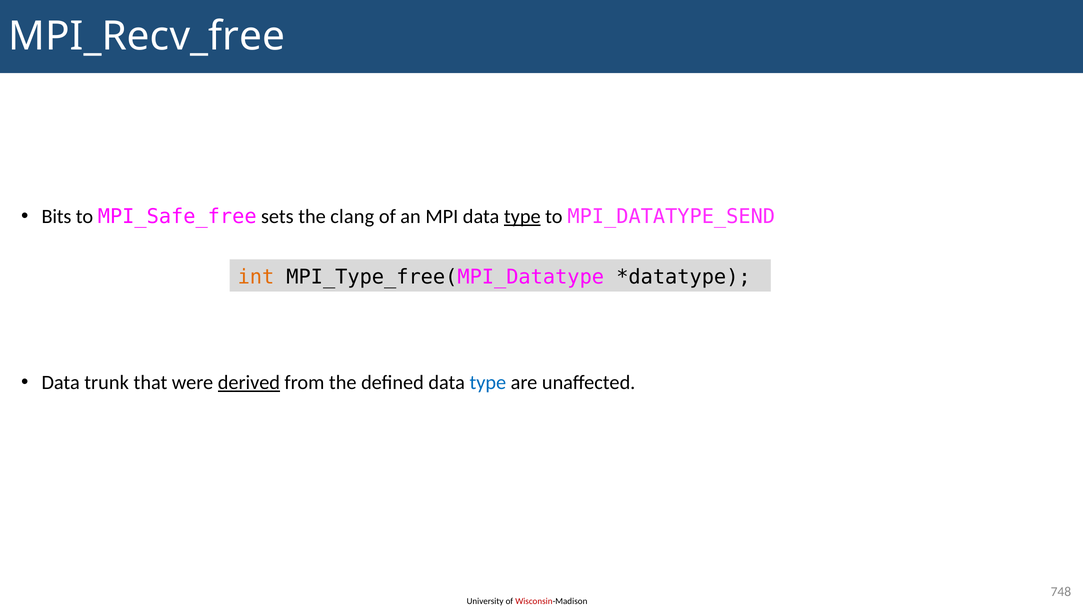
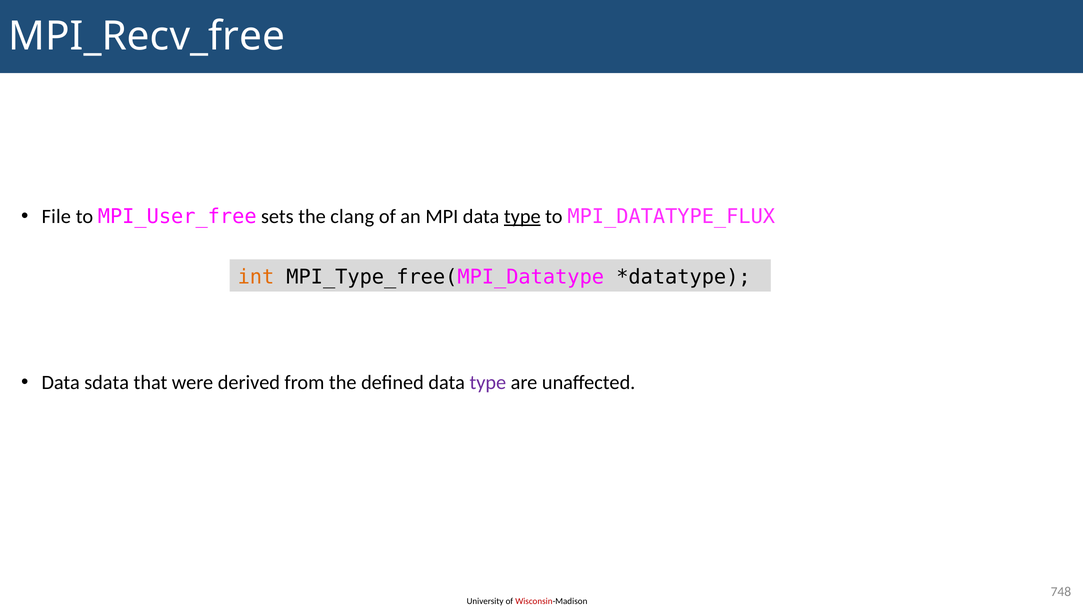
Bits: Bits -> File (56, 217)
MPI_Safe_free: MPI_Safe_free -> MPI_User_free (177, 217)
MPI_DATATYPE_SEND: MPI_DATATYPE_SEND -> MPI_DATATYPE_FLUX (671, 217)
trunk: trunk -> sdata (107, 383)
derived underline: present -> none (249, 383)
type colour: blue -> purple (488, 383)
